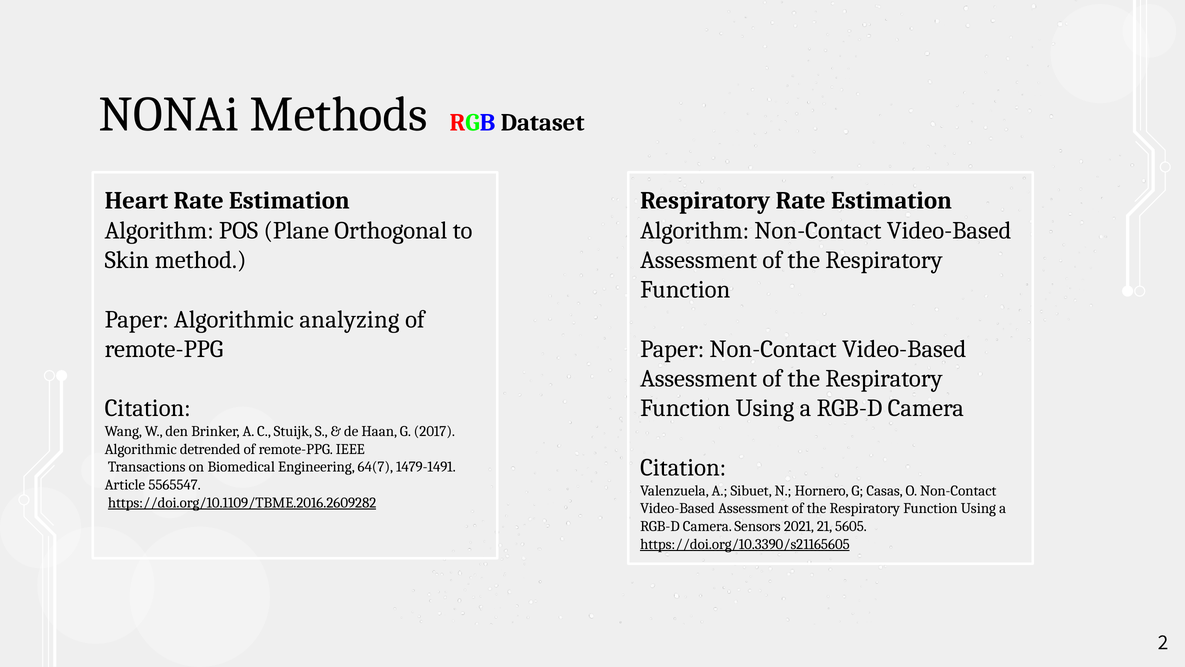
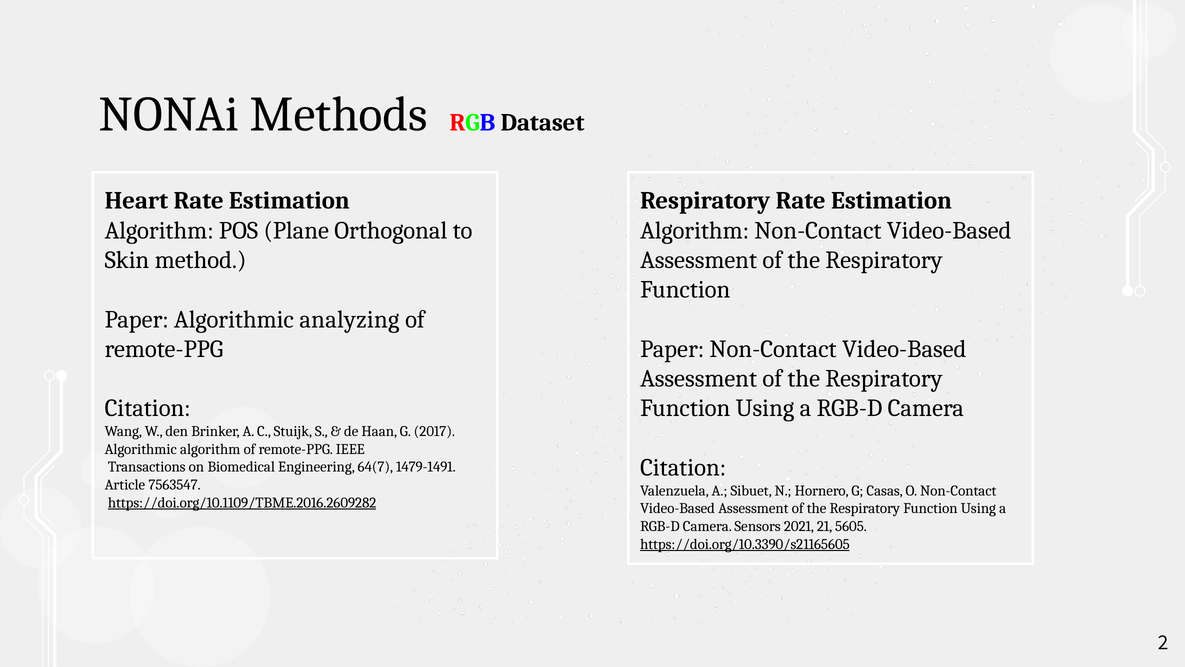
Algorithmic detrended: detrended -> algorithm (210, 449)
5565547: 5565547 -> 7563547 (175, 485)
